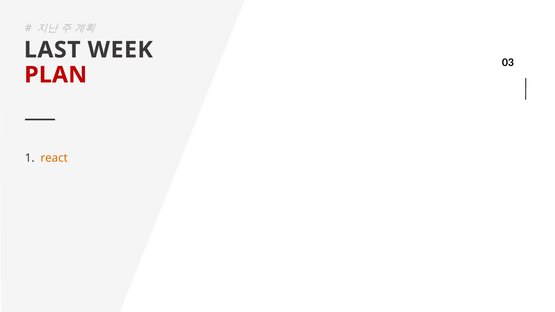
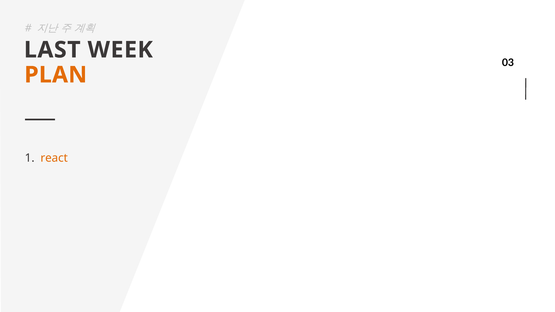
PLAN colour: red -> orange (56, 75)
